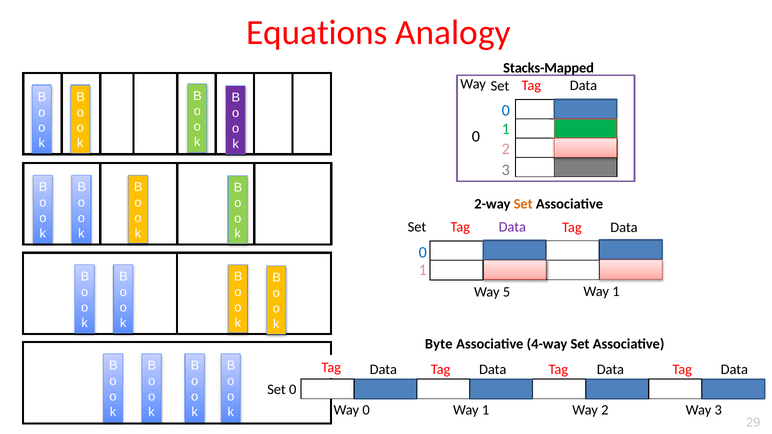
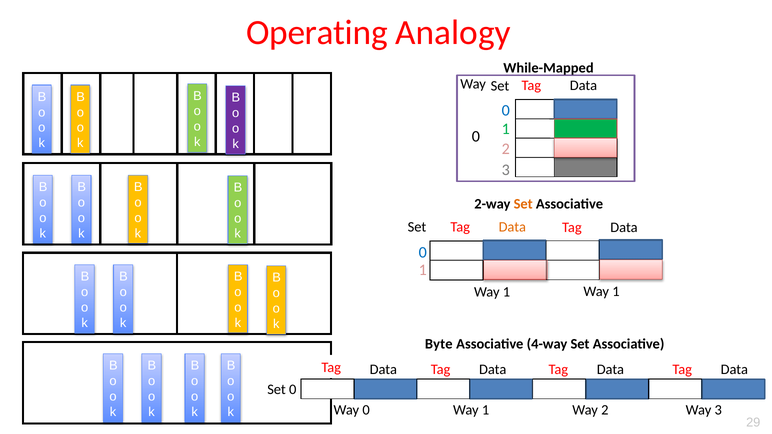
Equations: Equations -> Operating (317, 33)
Stacks-Mapped: Stacks-Mapped -> While-Mapped (548, 68)
Data colour: purple -> orange (512, 227)
5: 5 -> 1 (507, 292)
